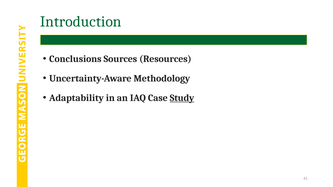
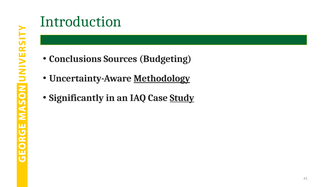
Resources: Resources -> Budgeting (165, 59)
Methodology underline: none -> present (162, 79)
Adaptability: Adaptability -> Significantly (76, 98)
